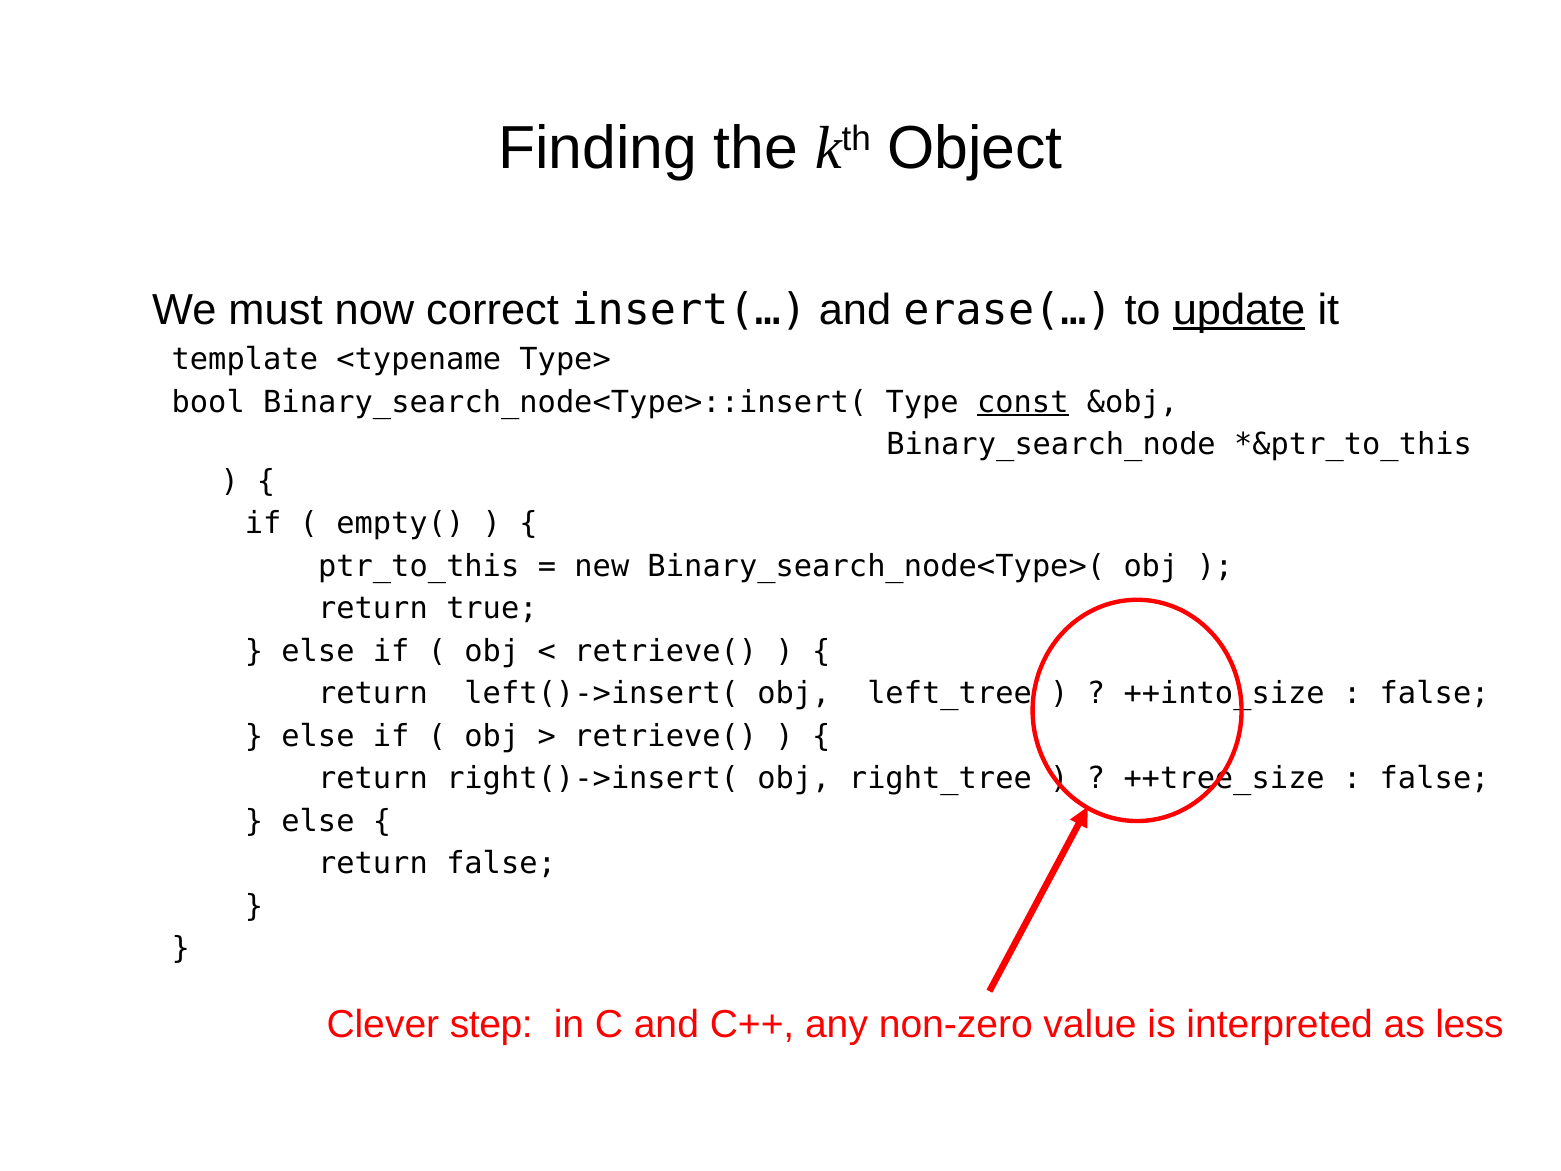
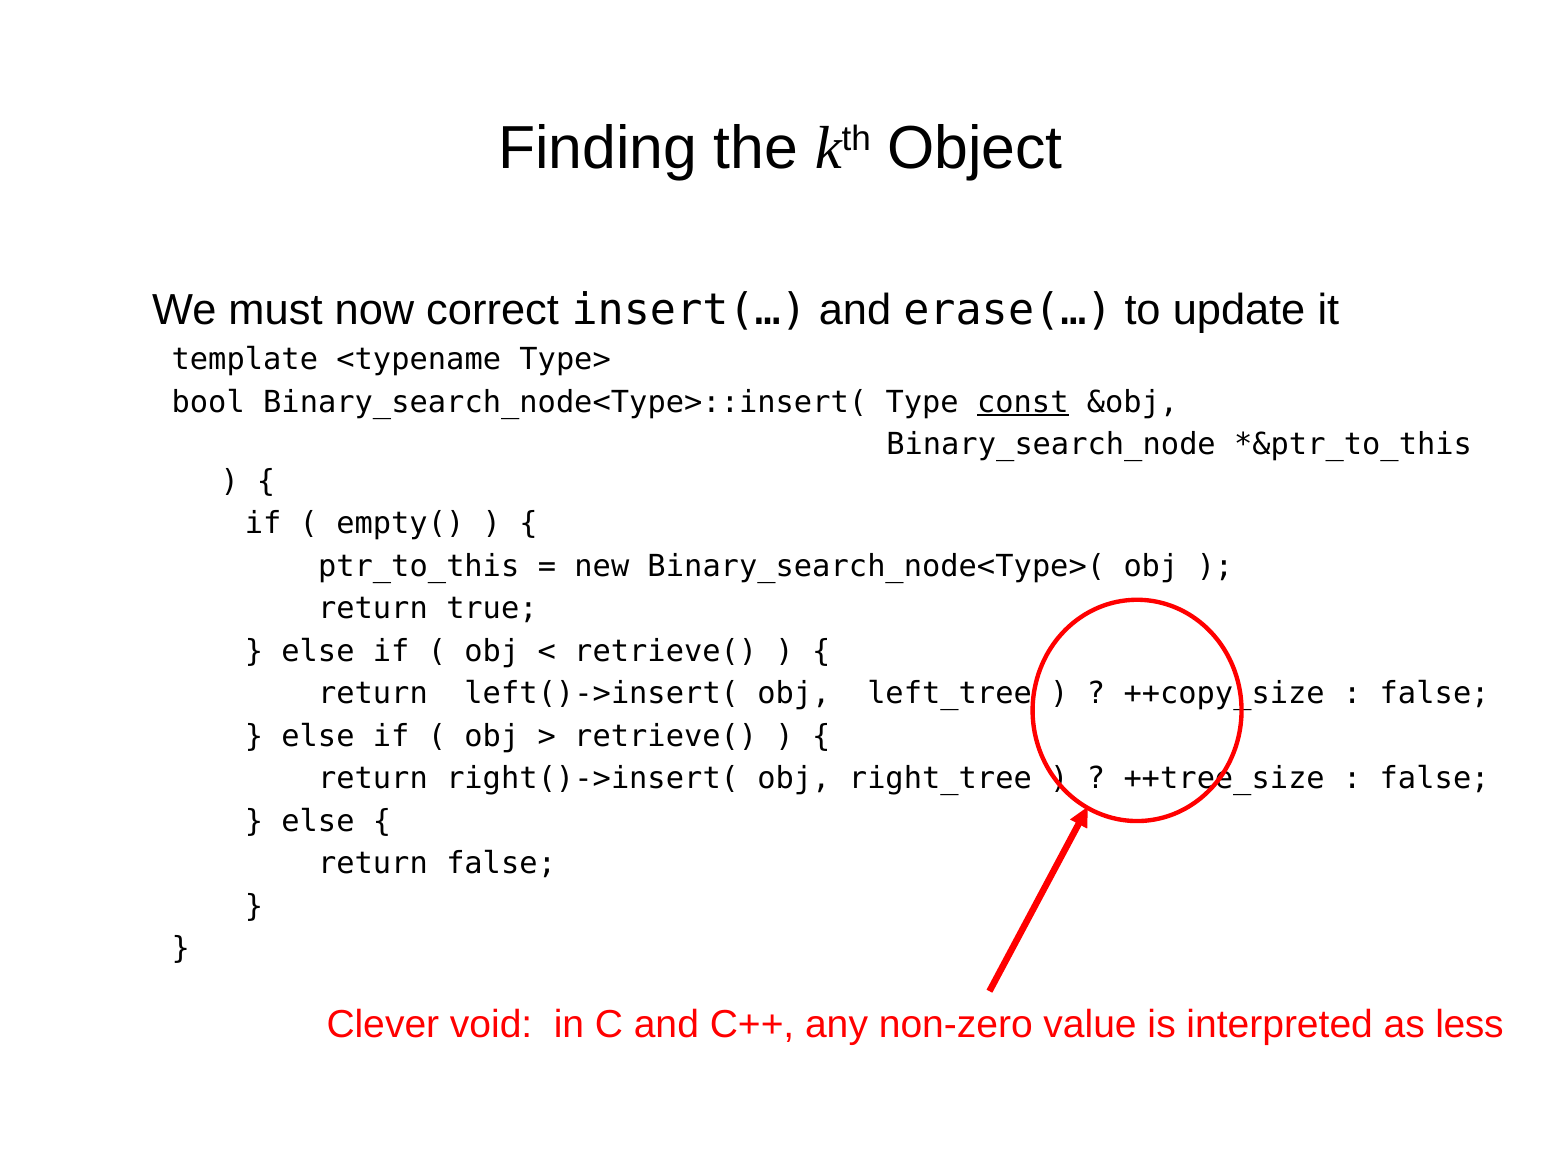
update underline: present -> none (1239, 310)
++into_size: ++into_size -> ++copy_size (1224, 694)
step: step -> void (491, 1025)
